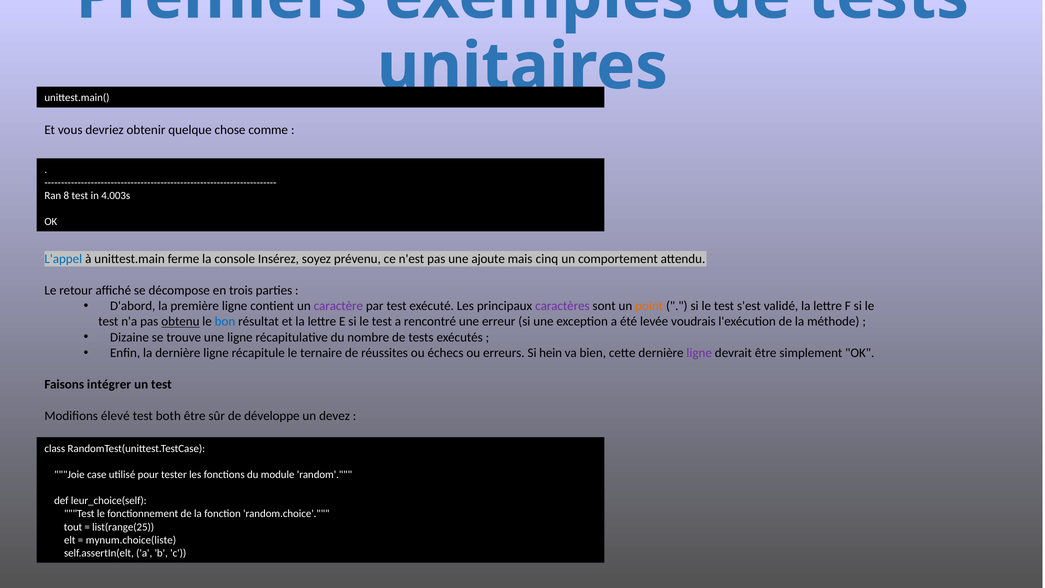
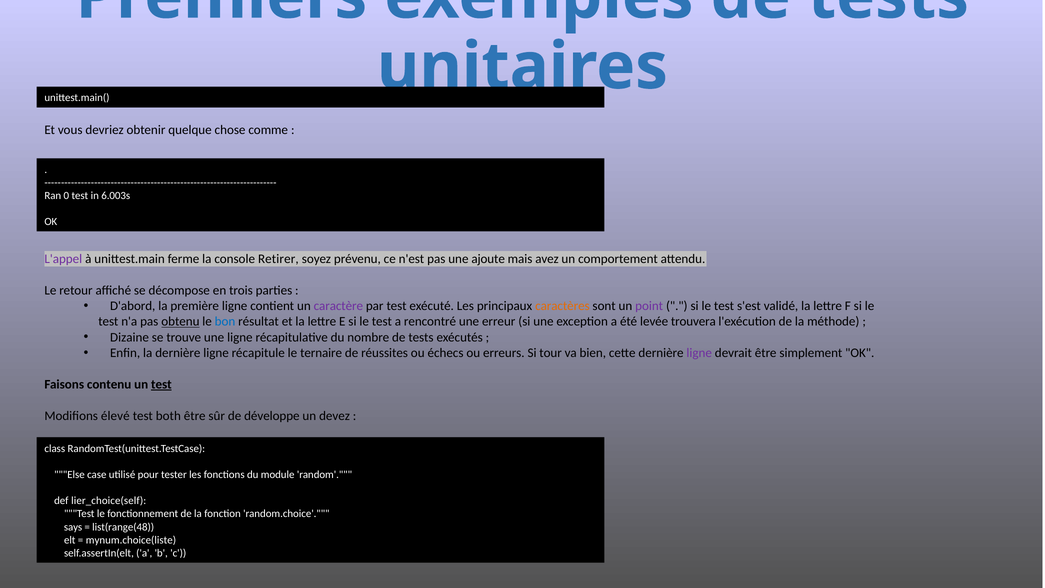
8: 8 -> 0 (66, 196)
4.003s: 4.003s -> 6.003s (116, 196)
L'appel colour: blue -> purple (63, 259)
Insérez: Insérez -> Retirer (278, 259)
cinq: cinq -> avez (547, 259)
caractères colour: purple -> orange (562, 306)
point colour: orange -> purple (649, 306)
voudrais: voudrais -> trouvera (693, 322)
hein: hein -> tour (551, 353)
intégrer: intégrer -> contenu (109, 384)
test underline: none -> present (161, 384)
Joie: Joie -> Else (69, 474)
leur_choice(self: leur_choice(self -> lier_choice(self (109, 501)
tout: tout -> says (73, 527)
list(range(25: list(range(25 -> list(range(48 (123, 527)
